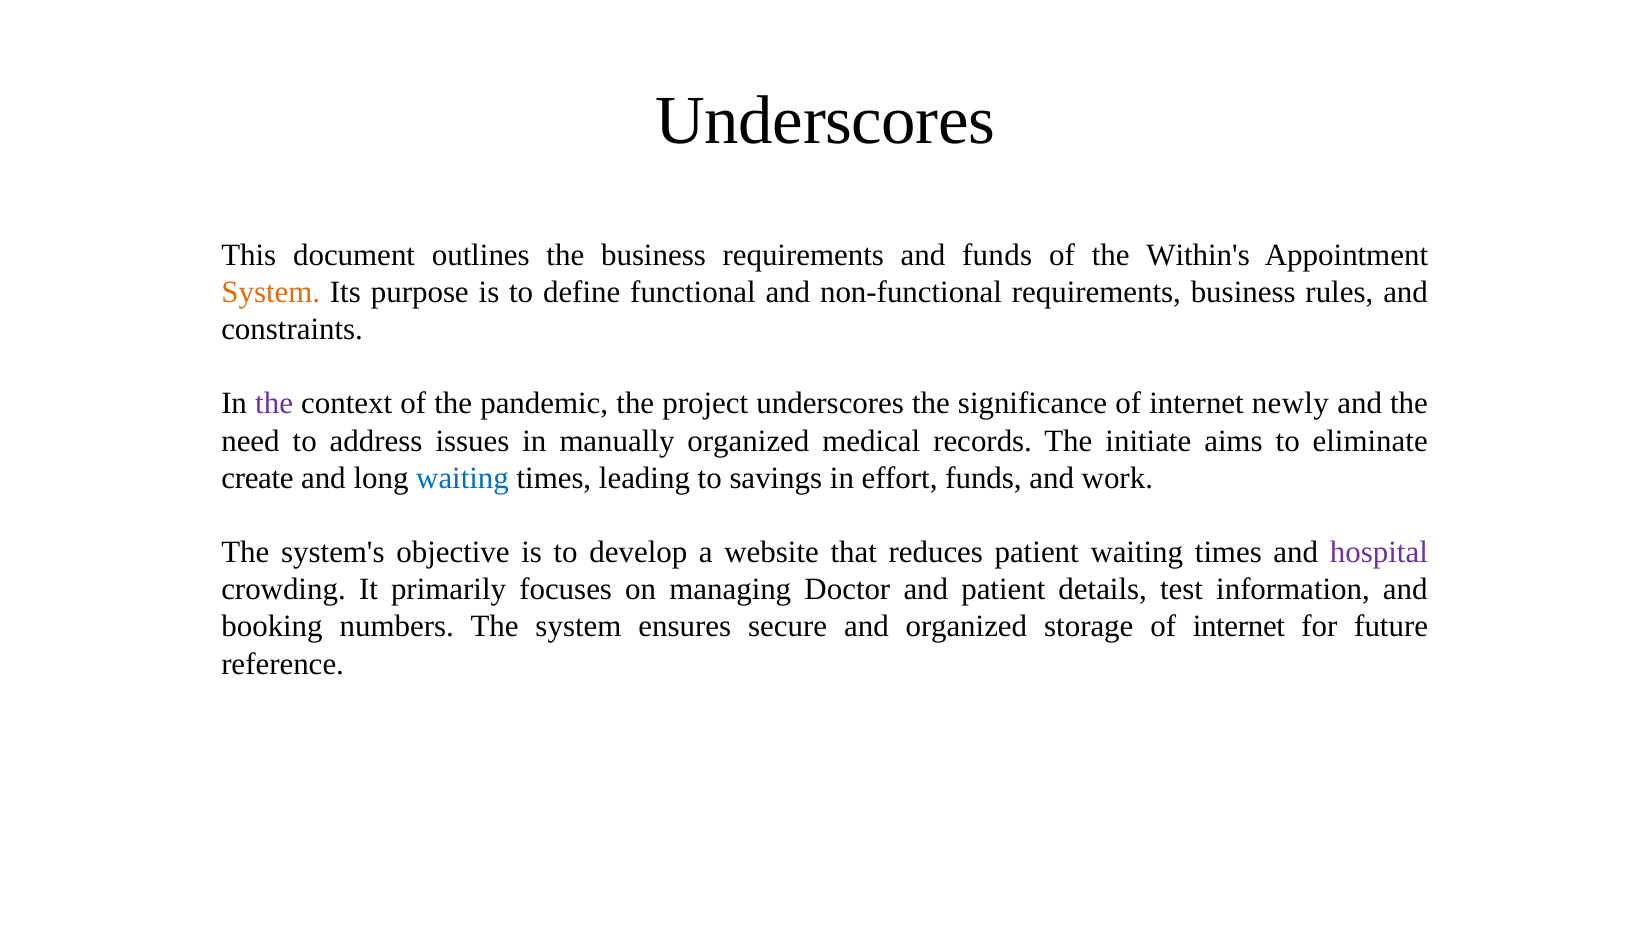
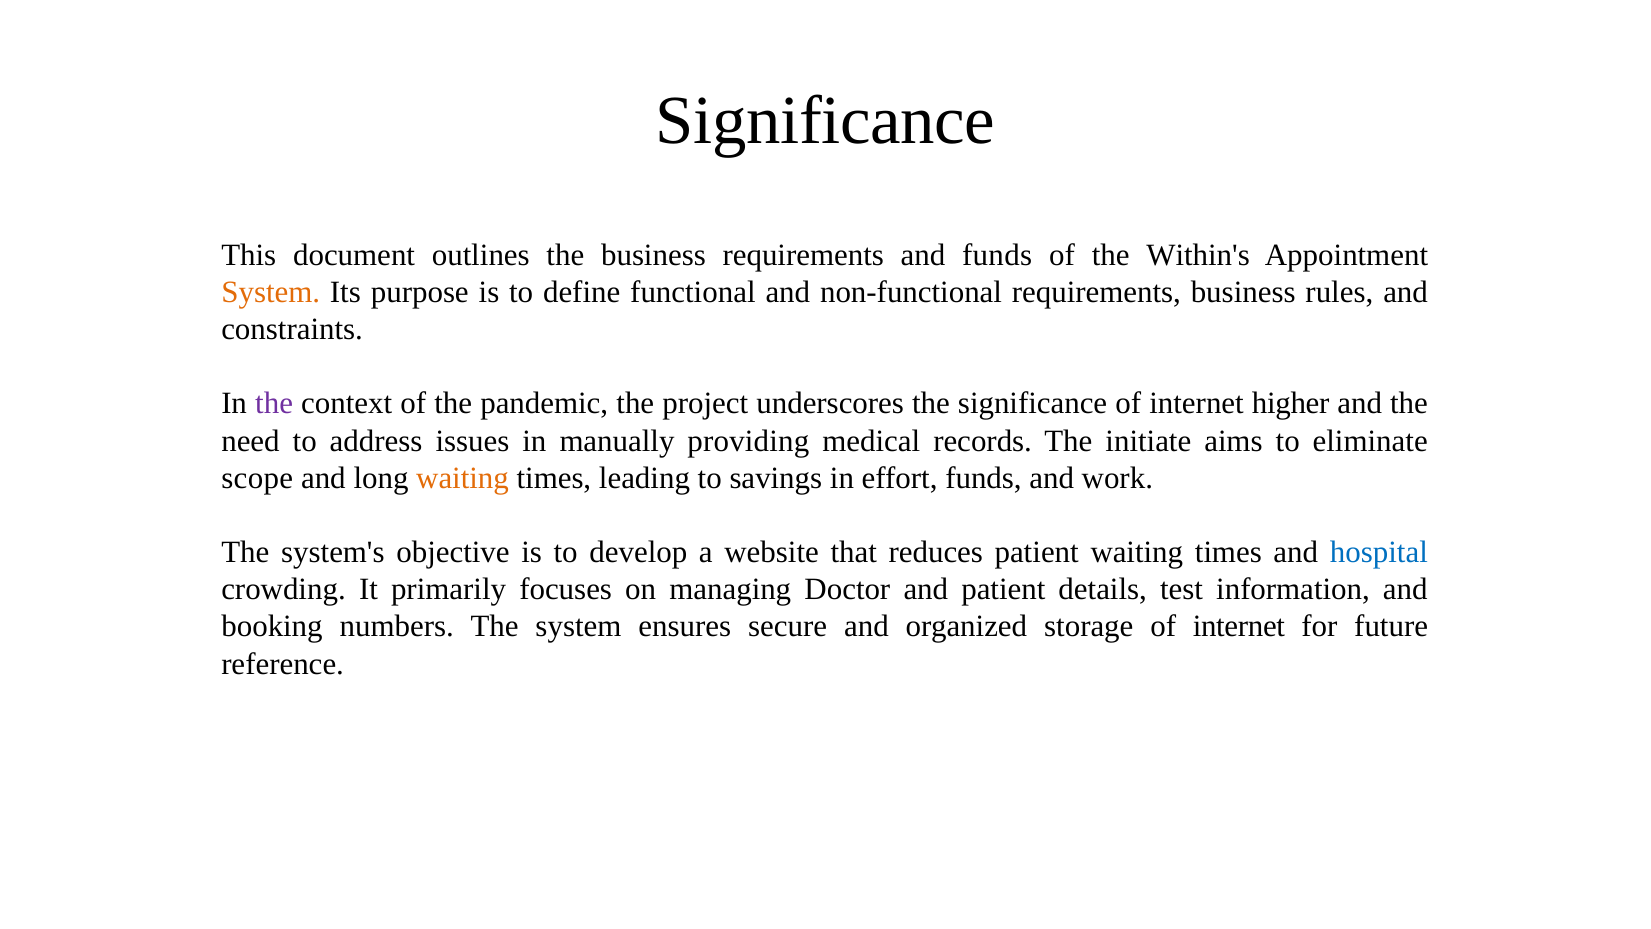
Underscores: Underscores -> Significance (825, 121)
newly: newly -> higher (1291, 404)
manually organized: organized -> providing (748, 441)
create: create -> scope (257, 478)
waiting colour: blue -> orange (463, 478)
hospital colour: purple -> blue (1379, 552)
